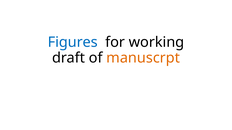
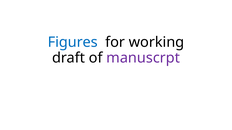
manuscrpt colour: orange -> purple (143, 58)
